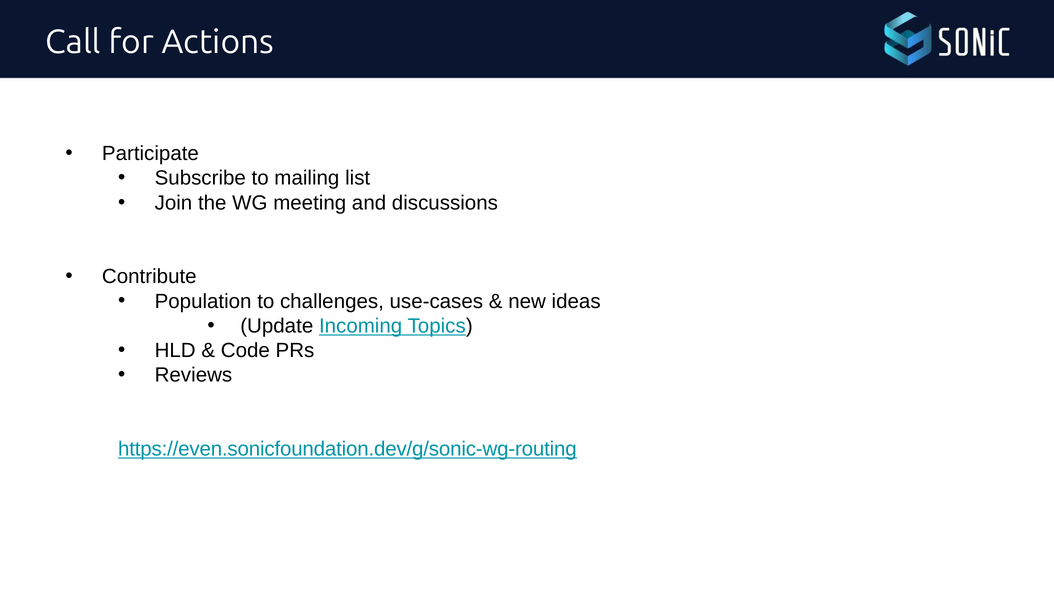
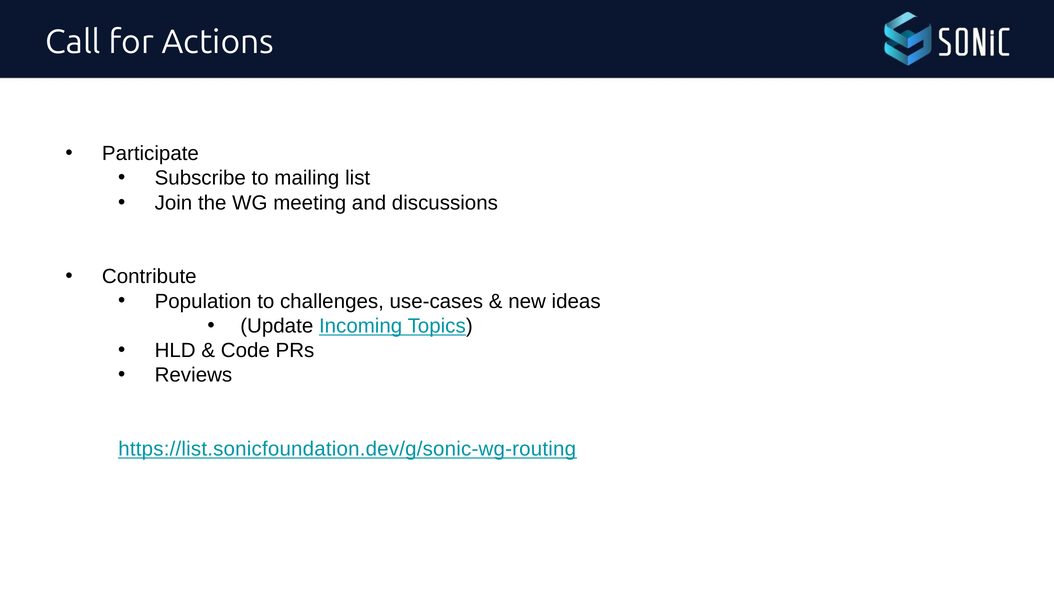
https://even.sonicfoundation.dev/g/sonic-wg-routing: https://even.sonicfoundation.dev/g/sonic-wg-routing -> https://list.sonicfoundation.dev/g/sonic-wg-routing (347, 449)
